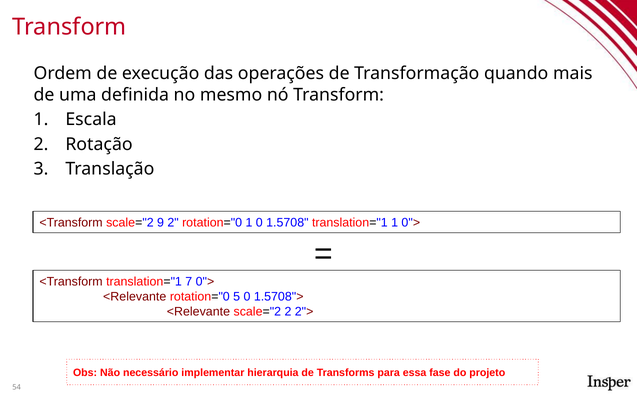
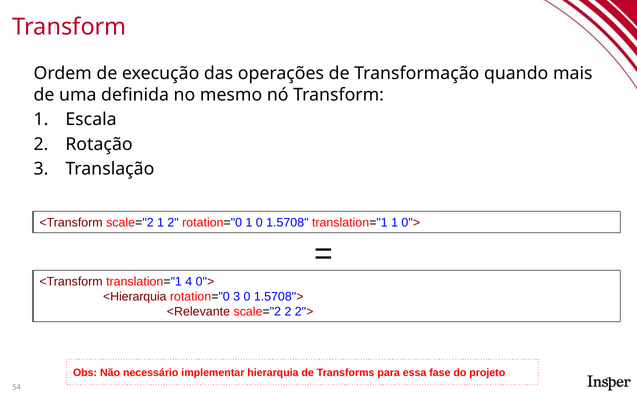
scale="2 9: 9 -> 1 (161, 223)
7: 7 -> 4 (189, 282)
<Relevante: <Relevante -> <Hierarquia (135, 297)
rotation="0 5: 5 -> 3 (237, 297)
